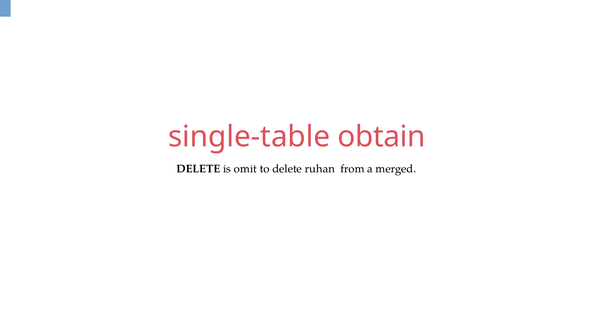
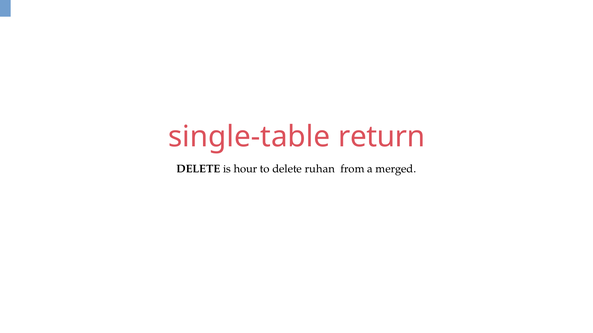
obtain: obtain -> return (382, 137)
omit: omit -> hour (245, 169)
